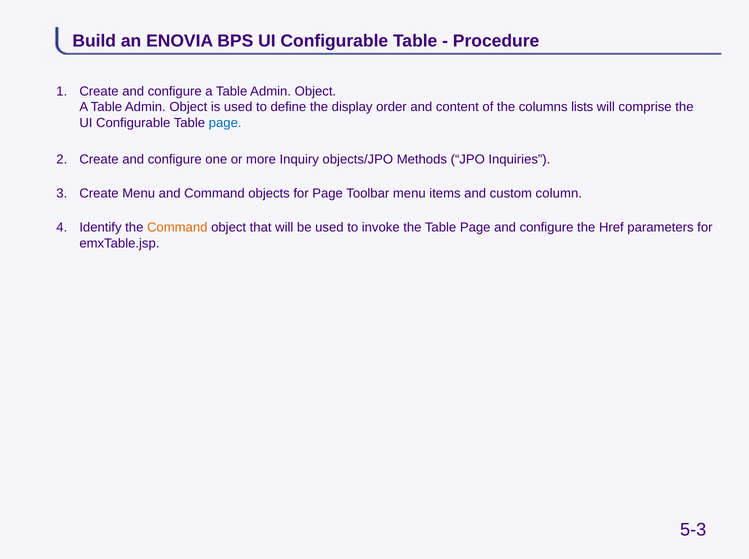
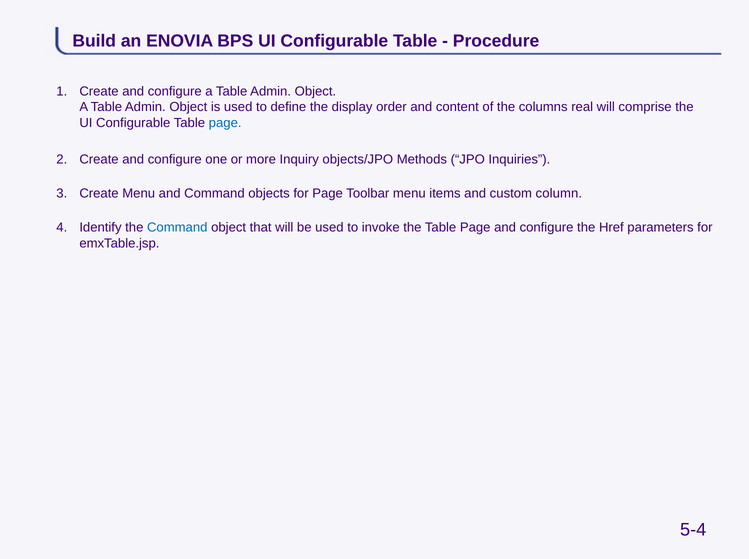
lists: lists -> real (582, 107)
Command colour: orange -> blue (177, 228)
5-3: 5-3 -> 5-4 (693, 530)
